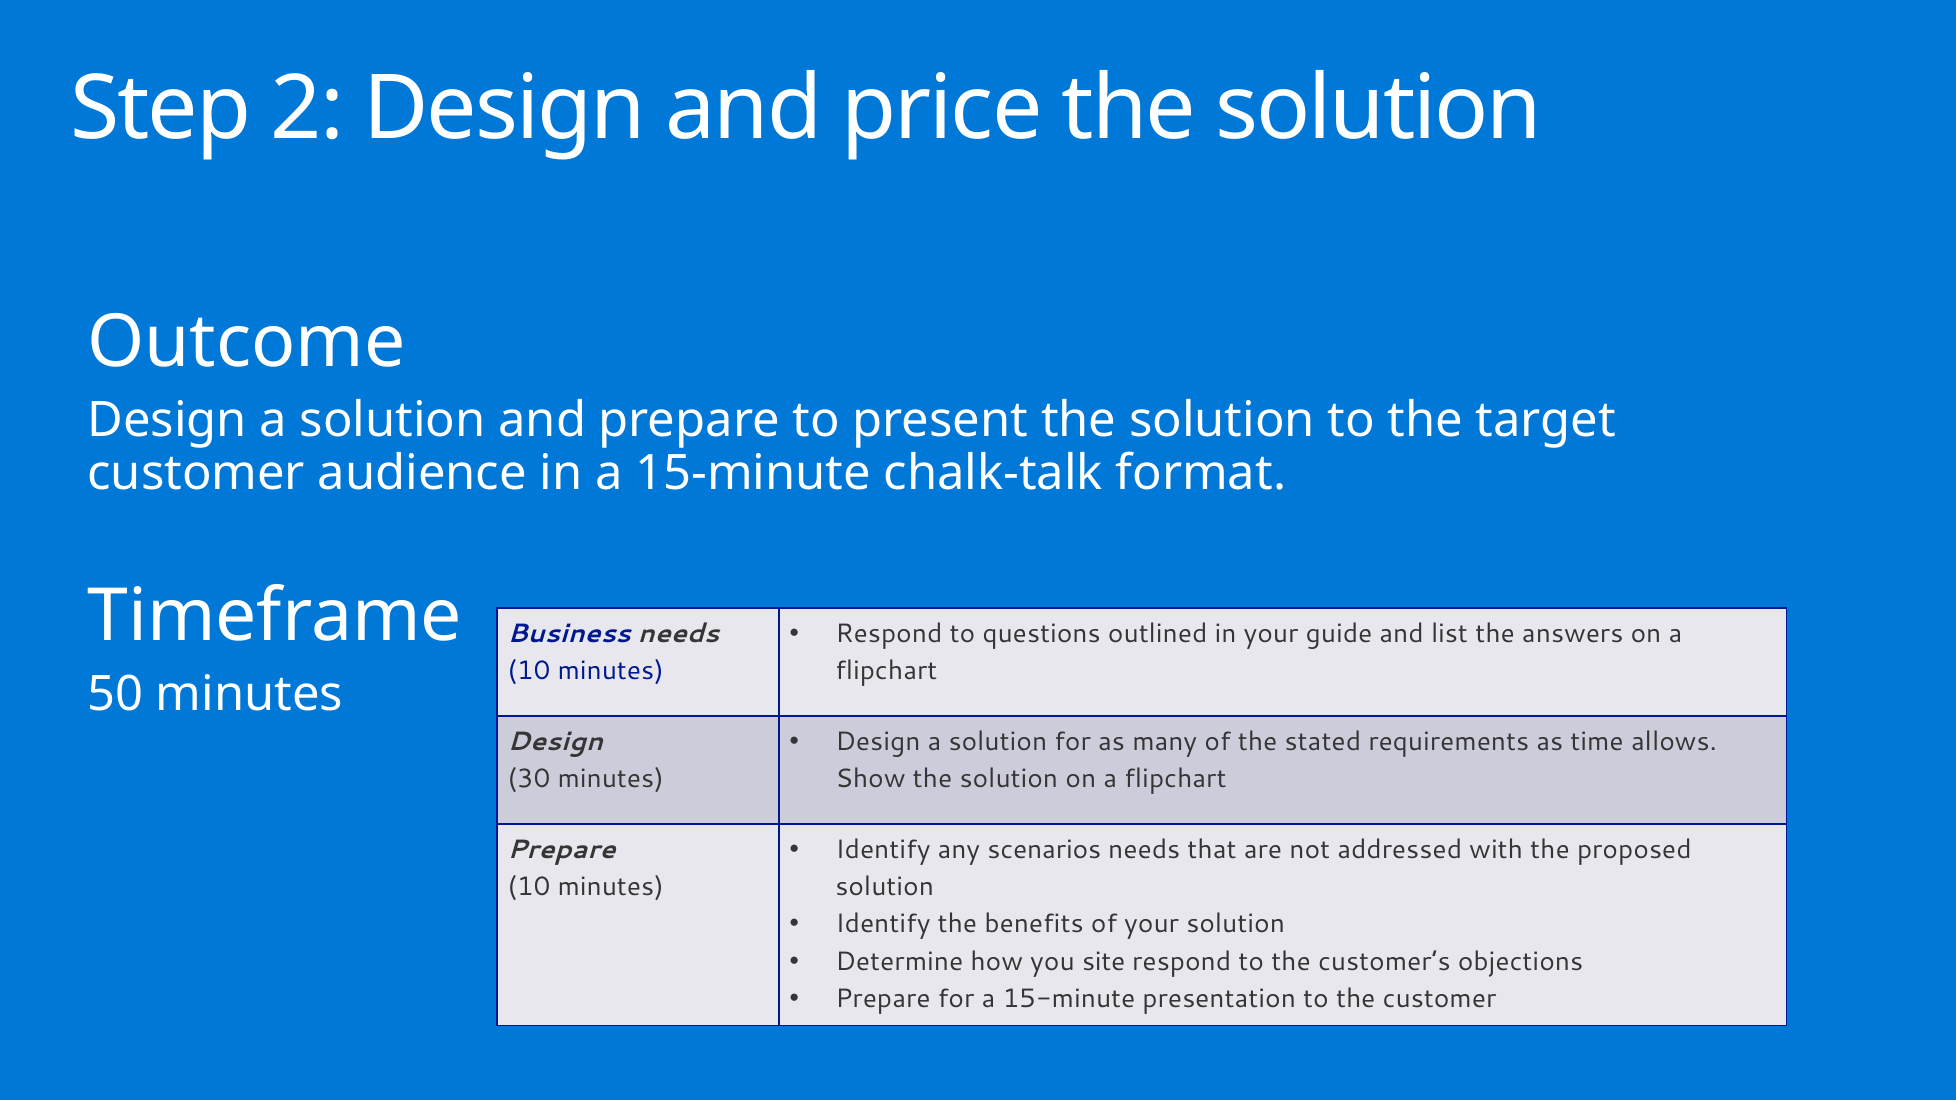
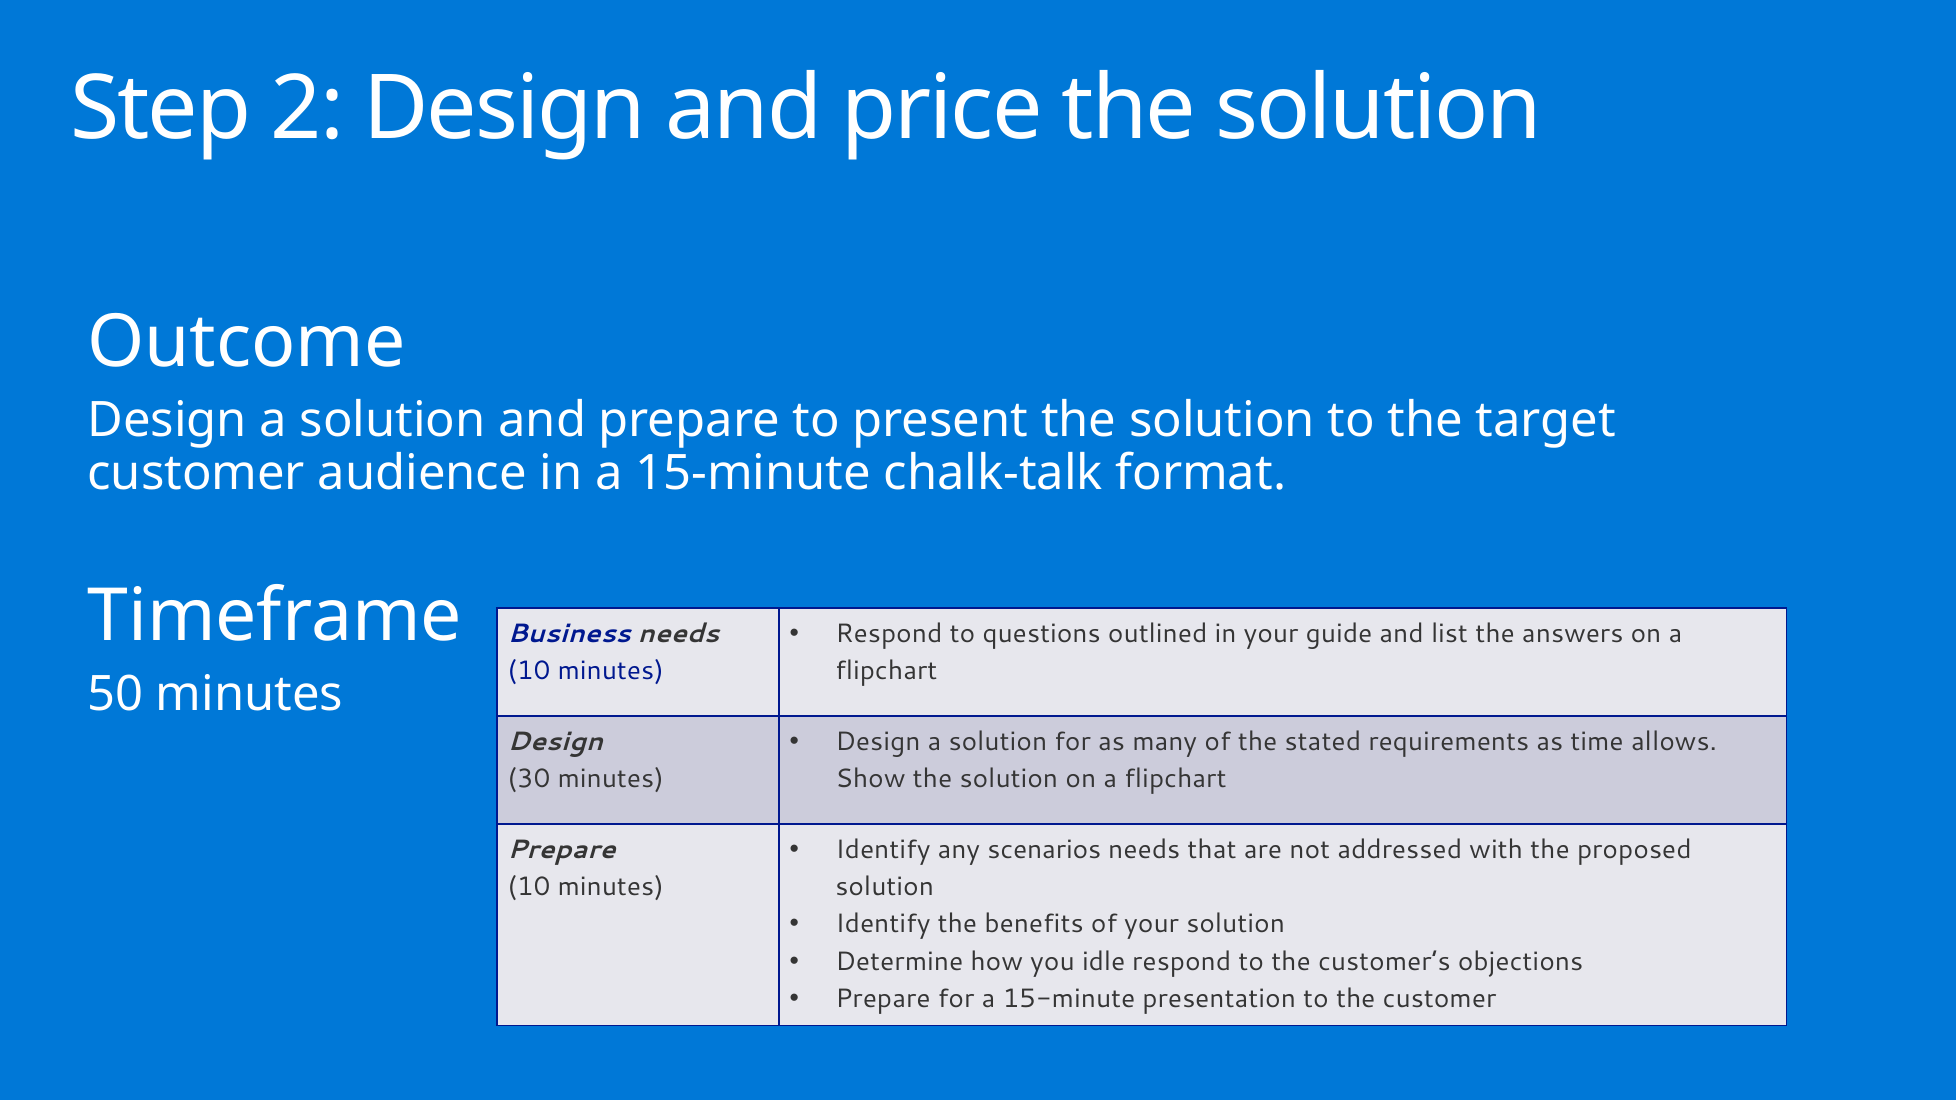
site: site -> idle (1104, 962)
